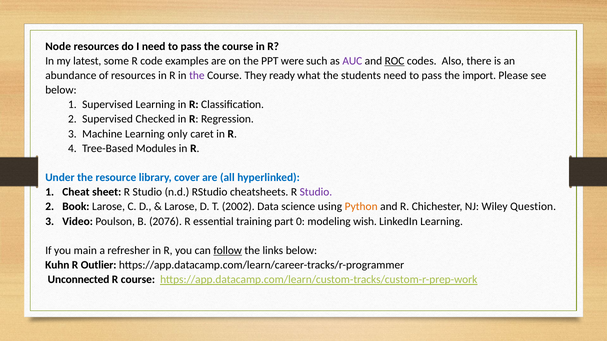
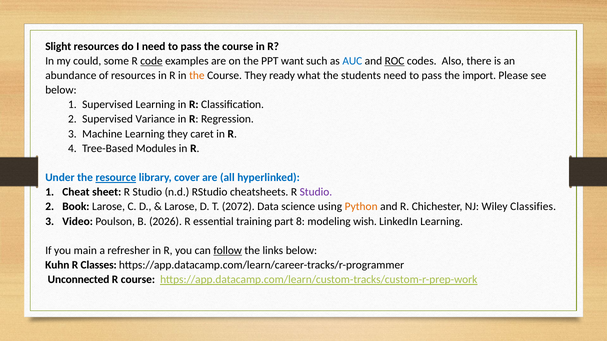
Node: Node -> Slight (58, 46)
latest: latest -> could (87, 61)
code underline: none -> present (151, 61)
were: were -> want (292, 61)
AUC colour: purple -> blue (352, 61)
the colour: purple -> orange (197, 76)
Checked: Checked -> Variance (155, 119)
Learning only: only -> they (178, 134)
resource underline: none -> present (116, 178)
2002: 2002 -> 2072 (238, 207)
Question: Question -> Classifies (533, 207)
2076: 2076 -> 2026 (166, 222)
0: 0 -> 8 (301, 222)
Outlier: Outlier -> Classes (99, 265)
